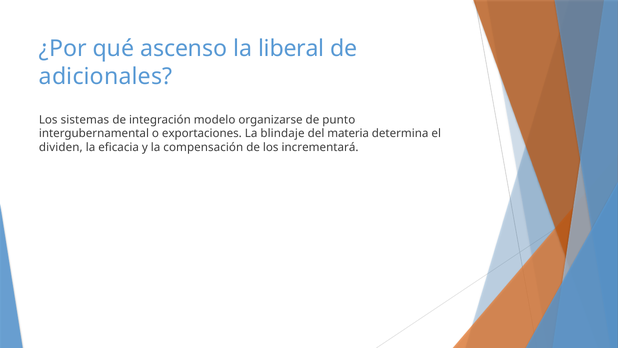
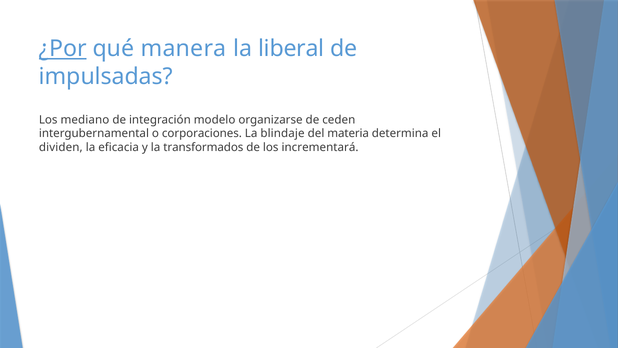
¿Por underline: none -> present (63, 49)
ascenso: ascenso -> manera (184, 49)
adicionales: adicionales -> impulsadas (106, 77)
sistemas: sistemas -> mediano (85, 120)
punto: punto -> ceden (339, 120)
exportaciones: exportaciones -> corporaciones (202, 134)
compensación: compensación -> transformados (203, 147)
